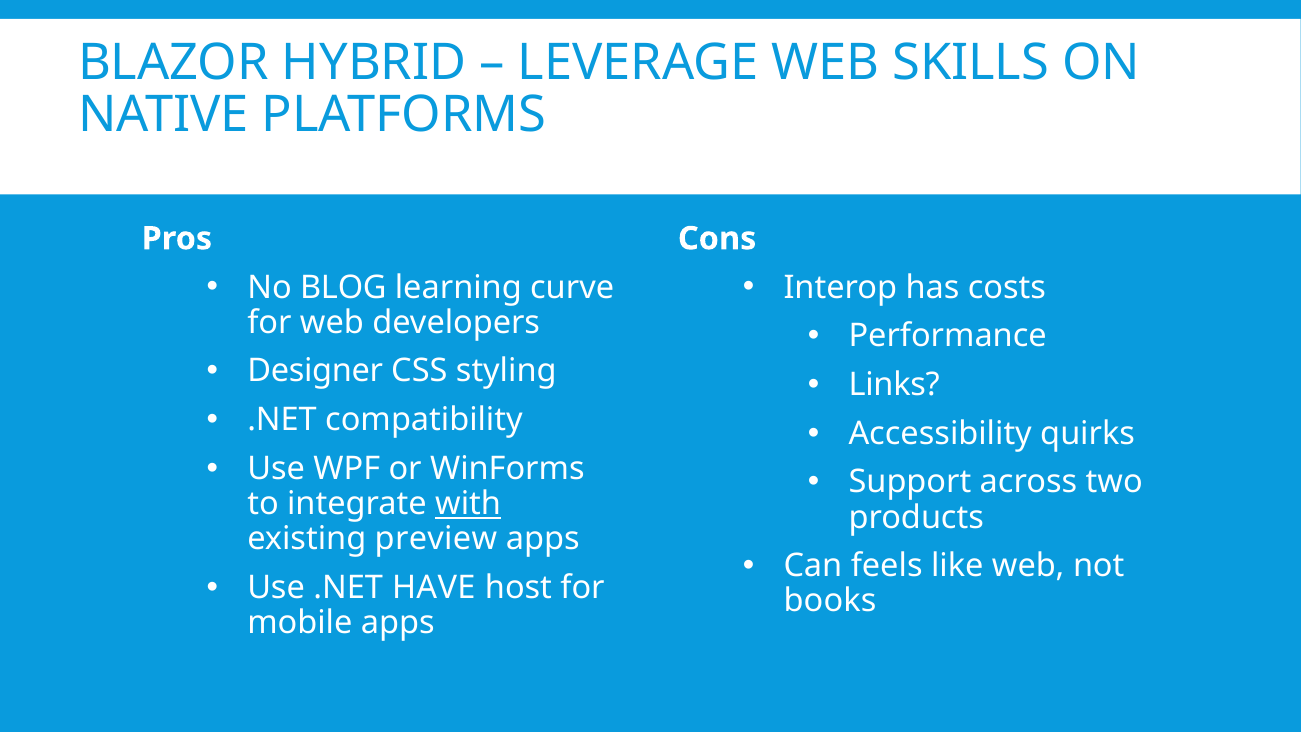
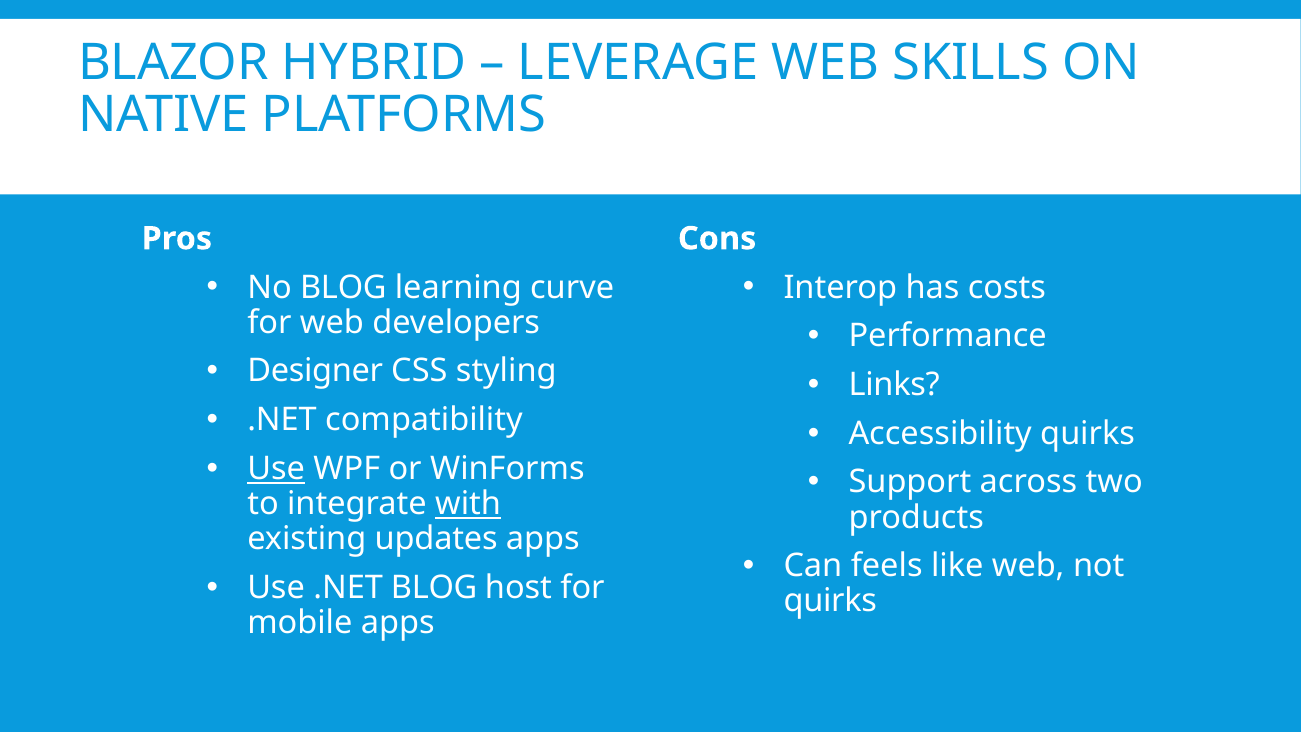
Use underline: none -> present (276, 469)
preview: preview -> updates (436, 539)
.NET HAVE: HAVE -> BLOG (434, 588)
books: books -> quirks (830, 601)
